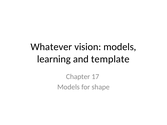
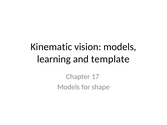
Whatever: Whatever -> Kinematic (51, 47)
